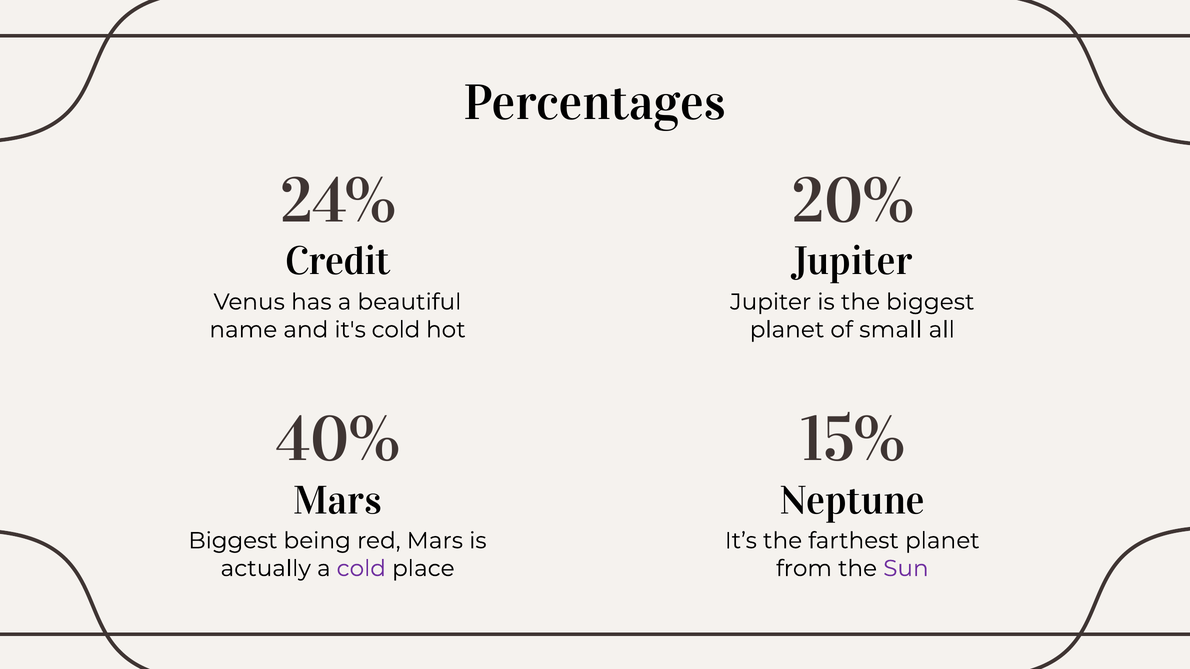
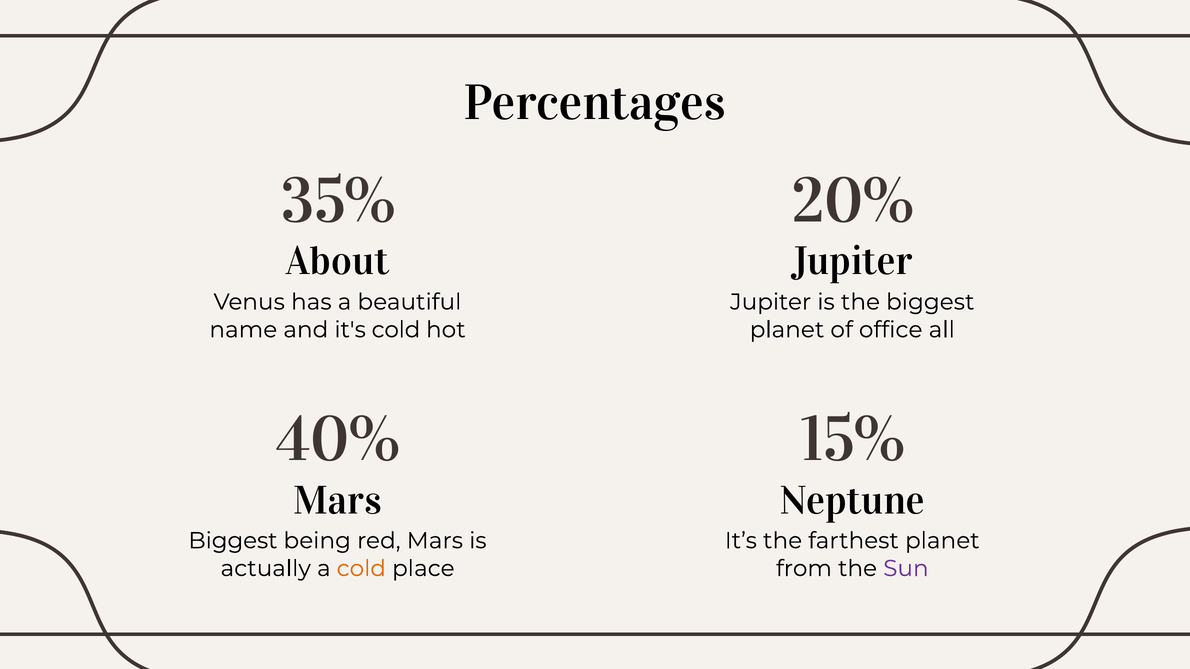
24%: 24% -> 35% (338, 201)
Credit: Credit -> About (337, 261)
small: small -> office (891, 330)
cold colour: purple -> orange (361, 569)
